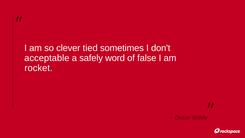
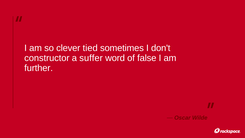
acceptable: acceptable -> constructor (47, 58)
safely: safely -> suffer (91, 58)
rocket: rocket -> further (39, 68)
